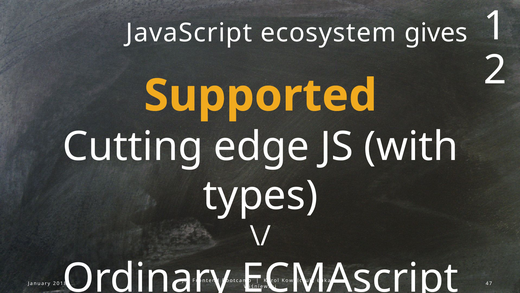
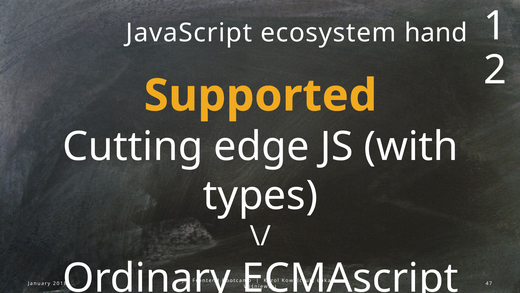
gives: gives -> hand (436, 33)
